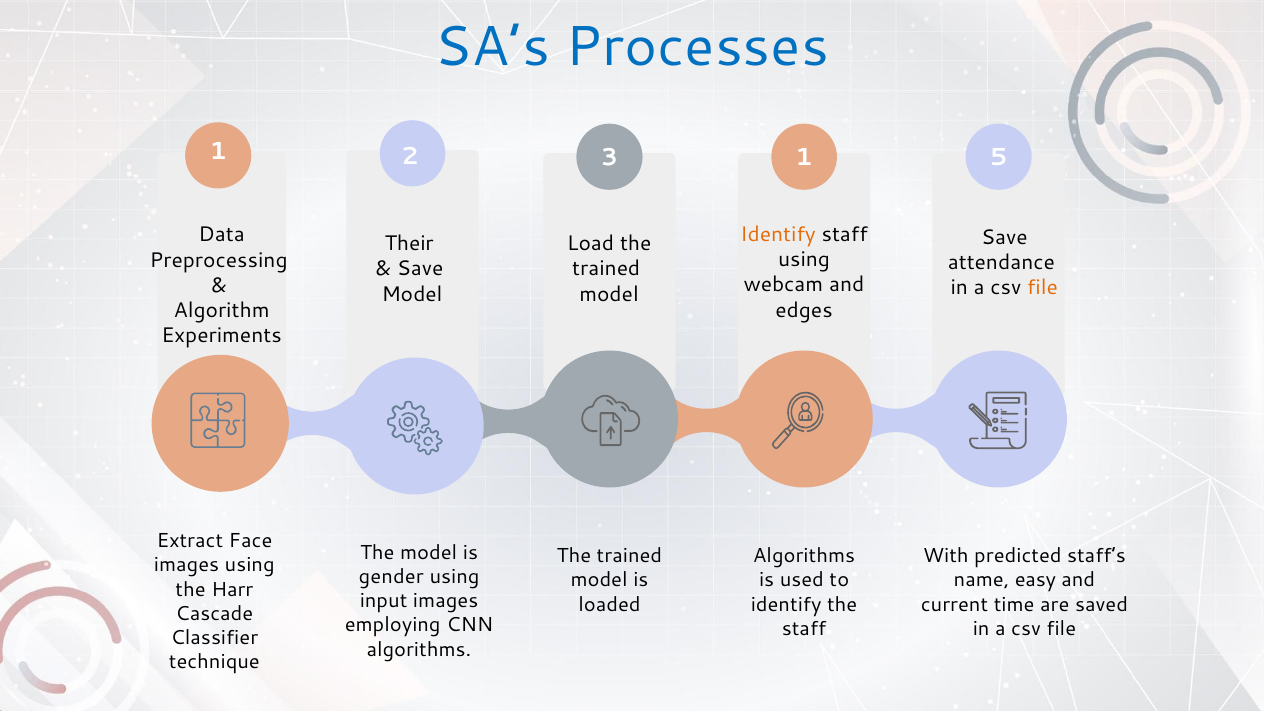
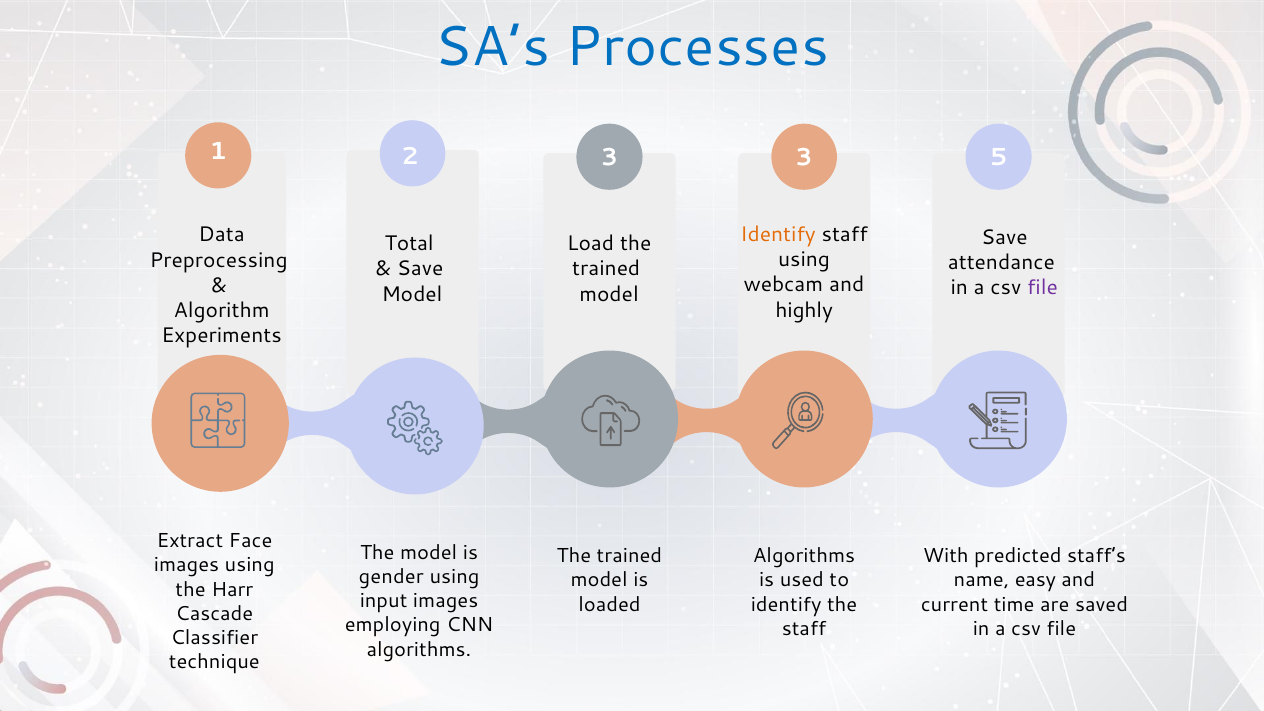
3 1: 1 -> 3 (804, 157)
Their: Their -> Total (409, 244)
file colour: orange -> purple (1043, 288)
edges: edges -> highly (804, 310)
